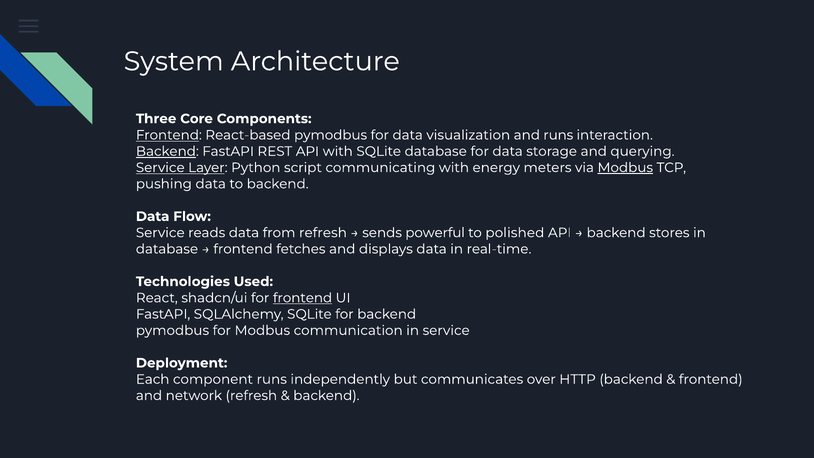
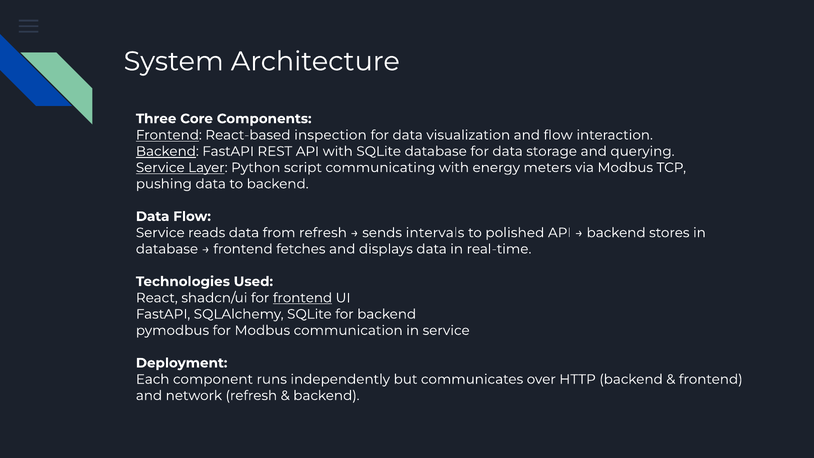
React-based pymodbus: pymodbus -> inspection (330, 135)
and runs: runs -> flow (558, 135)
Modbus underline: present -> none (625, 168)
powerful: powerful -> intervals (435, 233)
